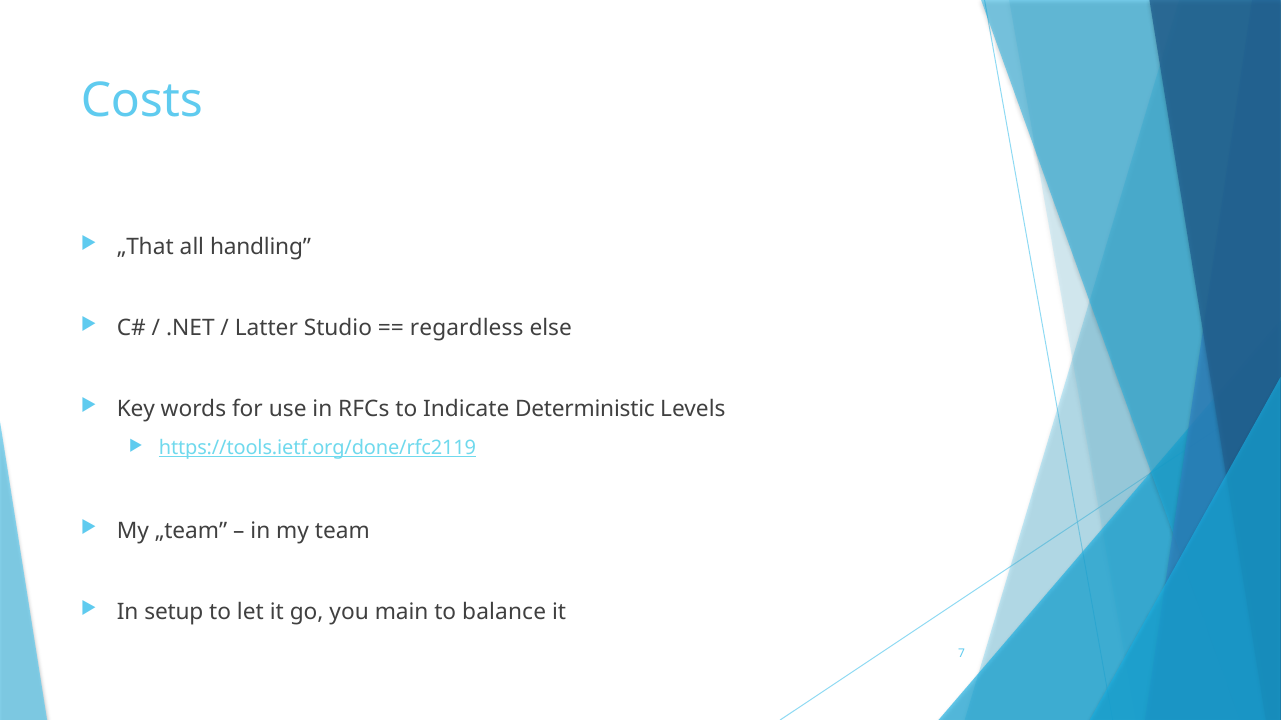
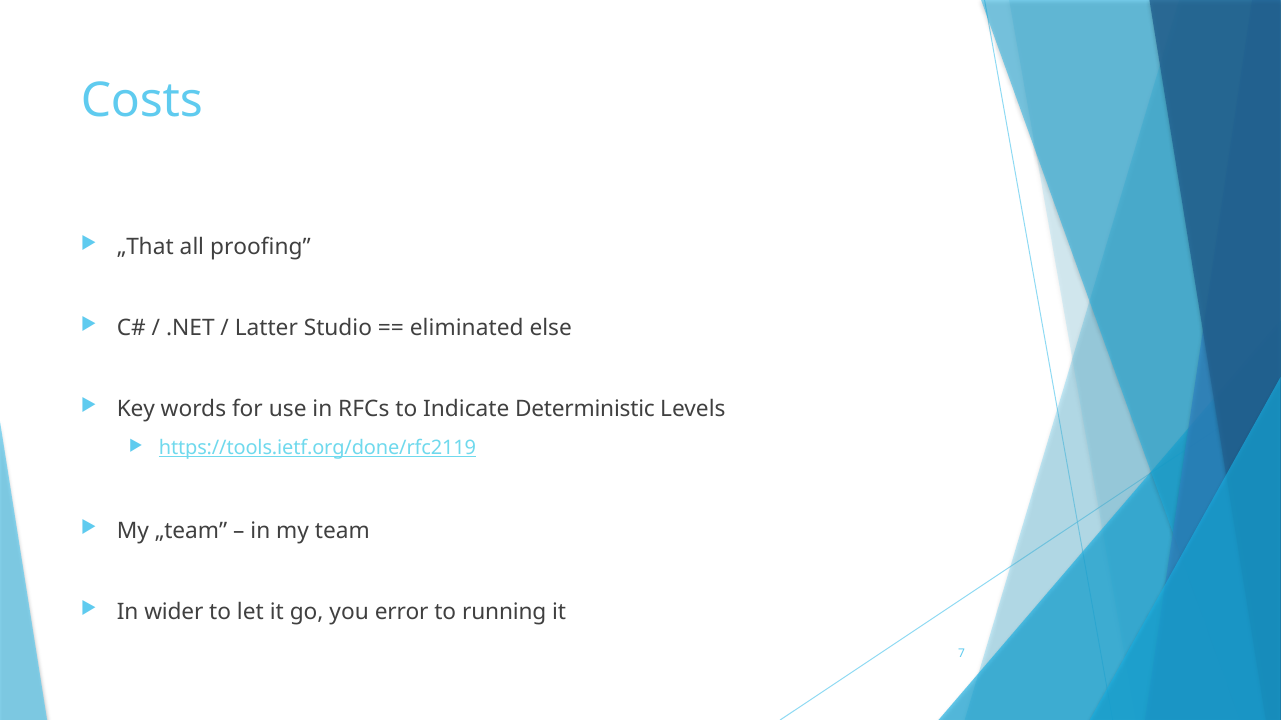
handling: handling -> proofing (260, 247)
regardless: regardless -> eliminated (467, 328)
setup: setup -> wider (174, 612)
main: main -> error (402, 612)
balance: balance -> running (504, 612)
